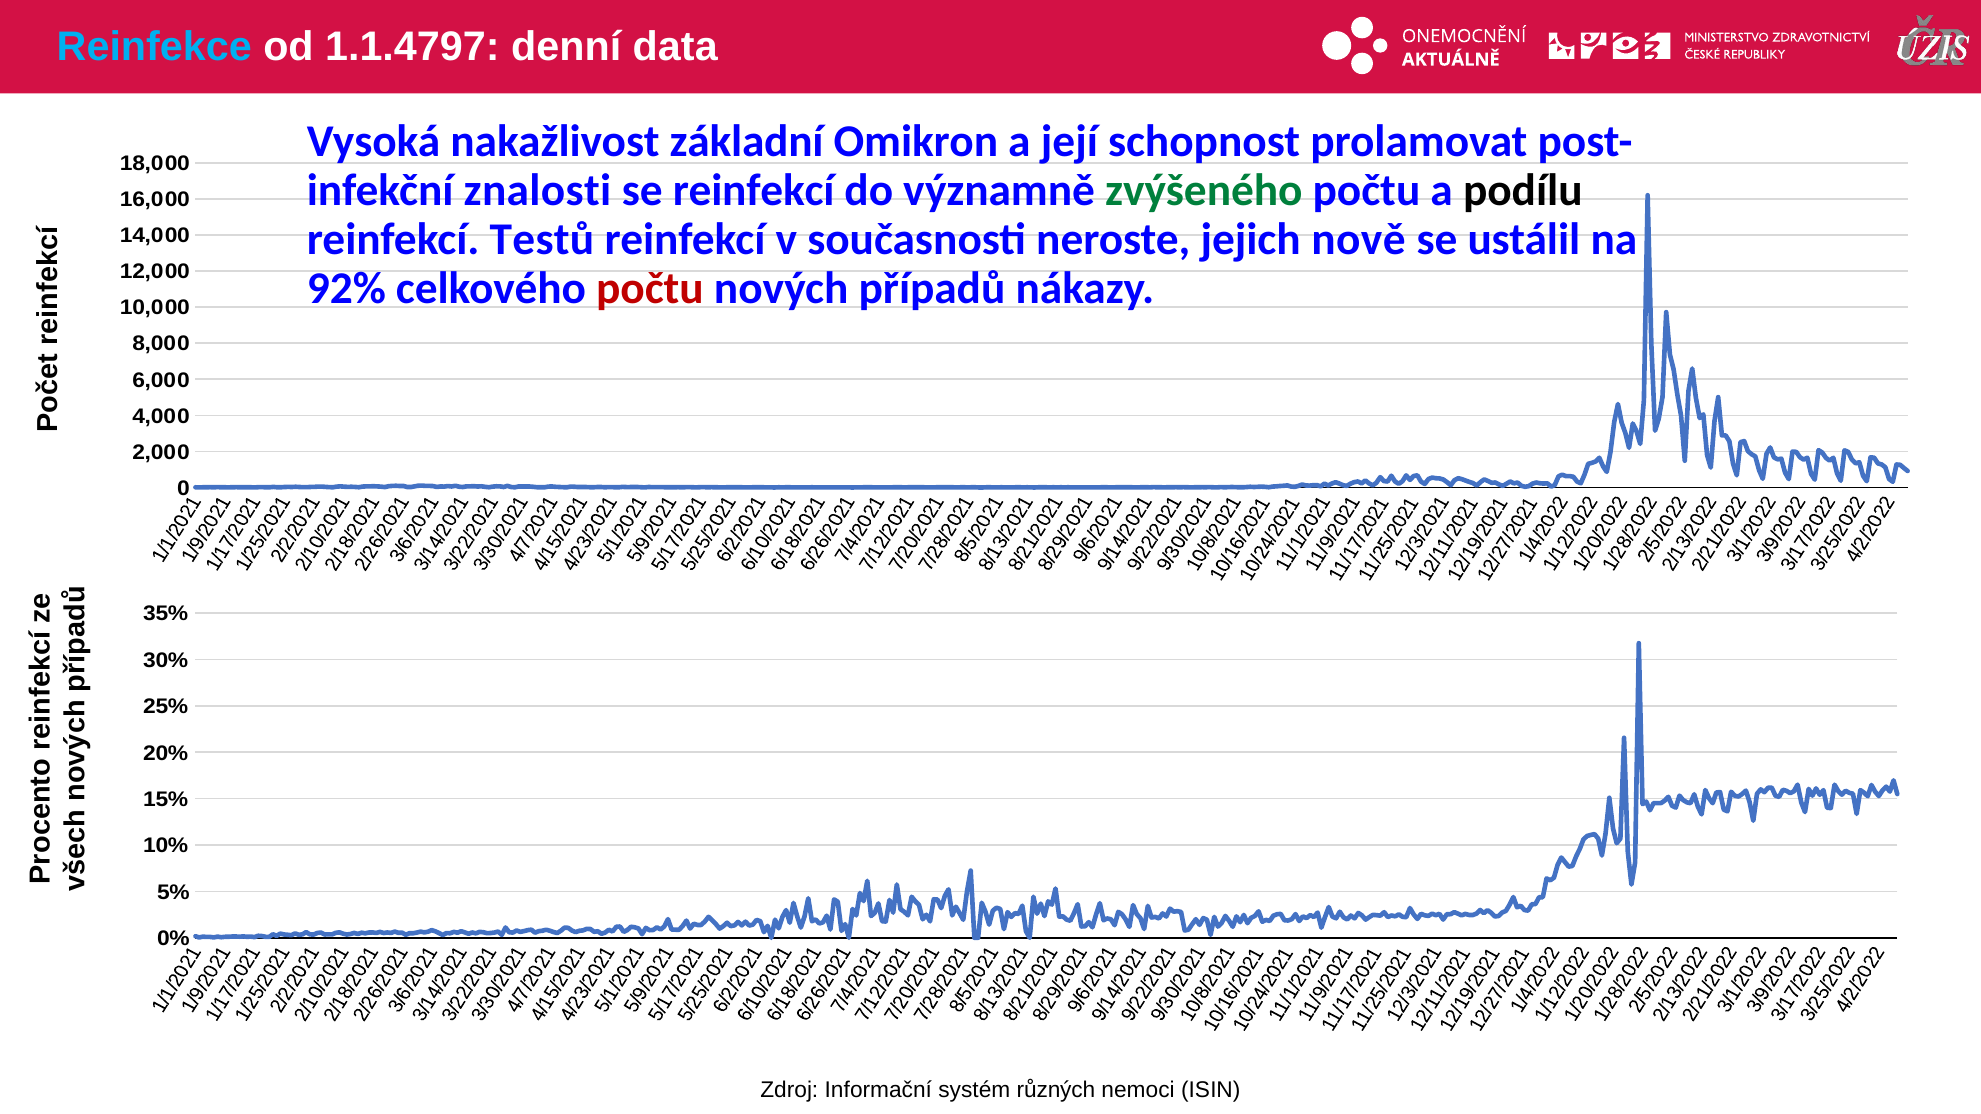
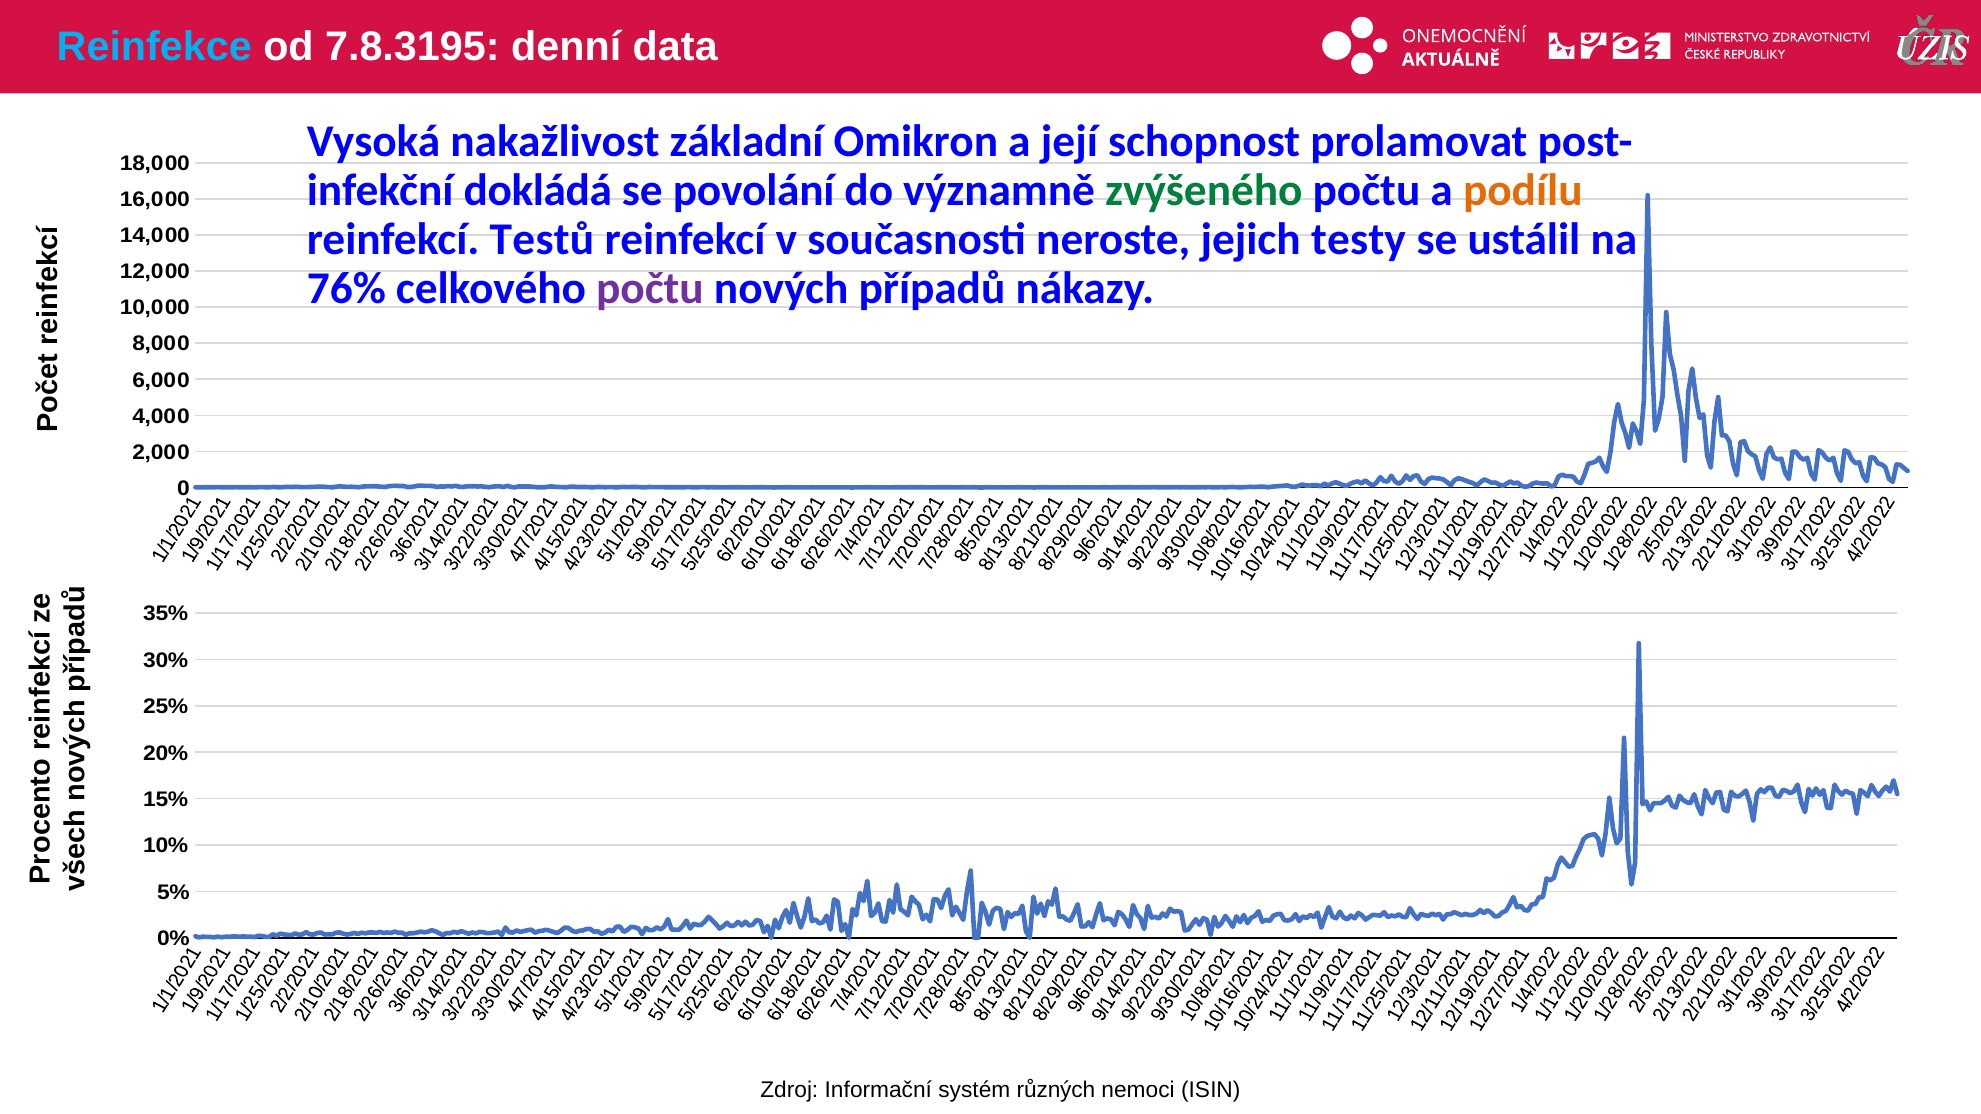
1.1.4797: 1.1.4797 -> 7.8.3195 (412, 47)
znalosti: znalosti -> dokládá (538, 191)
se reinfekcí: reinfekcí -> povolání (754, 191)
podílu colour: black -> orange (1523, 191)
nově: nově -> testy (1359, 240)
92%: 92% -> 76% (346, 289)
počtu colour: red -> purple (650, 289)
